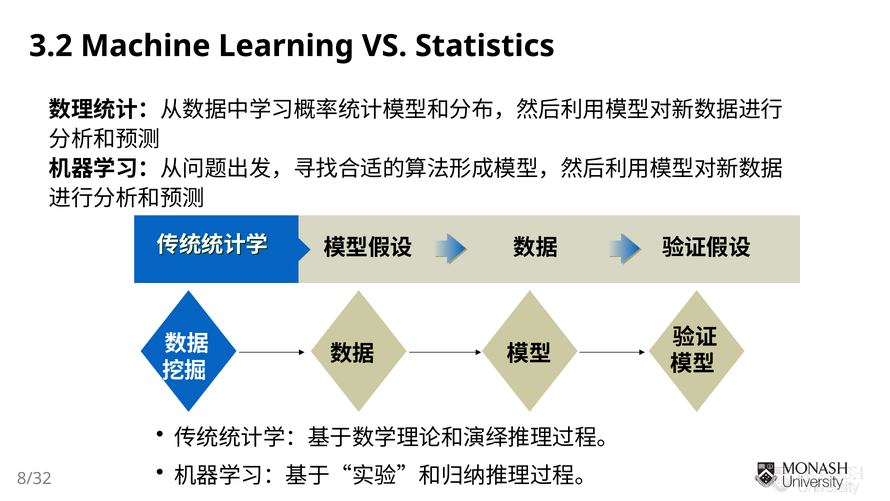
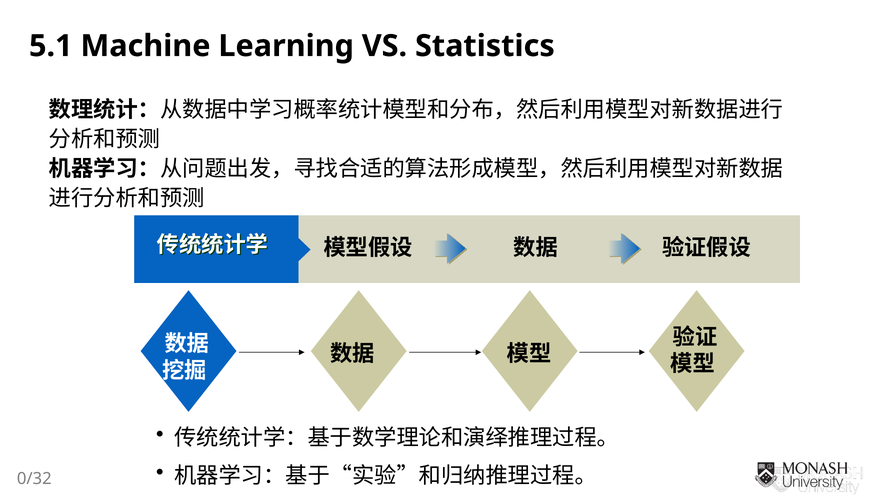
3.2: 3.2 -> 5.1 (51, 46)
8/32: 8/32 -> 0/32 (34, 478)
